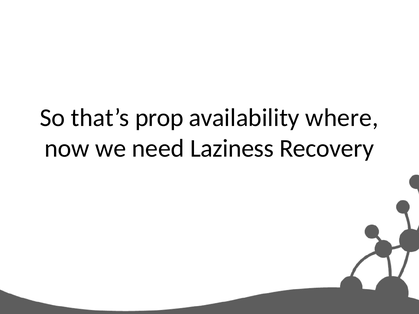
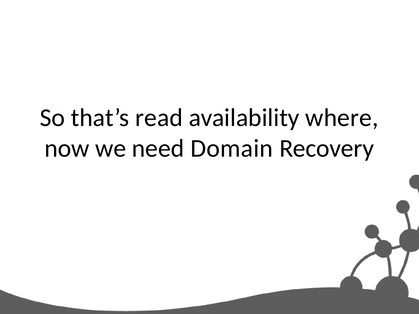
prop: prop -> read (159, 118)
Laziness: Laziness -> Domain (232, 148)
